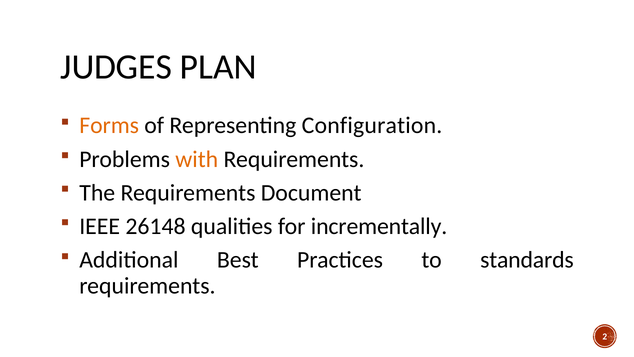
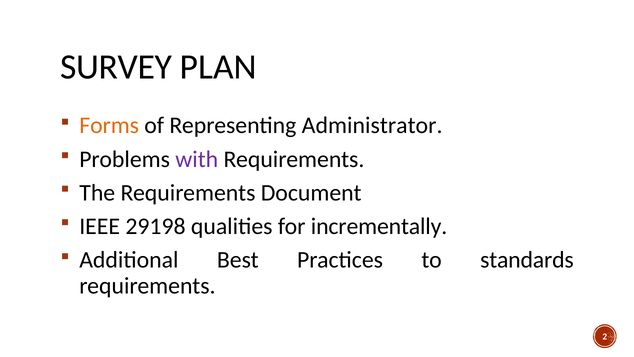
JUDGES: JUDGES -> SURVEY (116, 67)
Configuration: Configuration -> Administrator (372, 125)
with colour: orange -> purple (197, 159)
26148: 26148 -> 29198 (155, 226)
